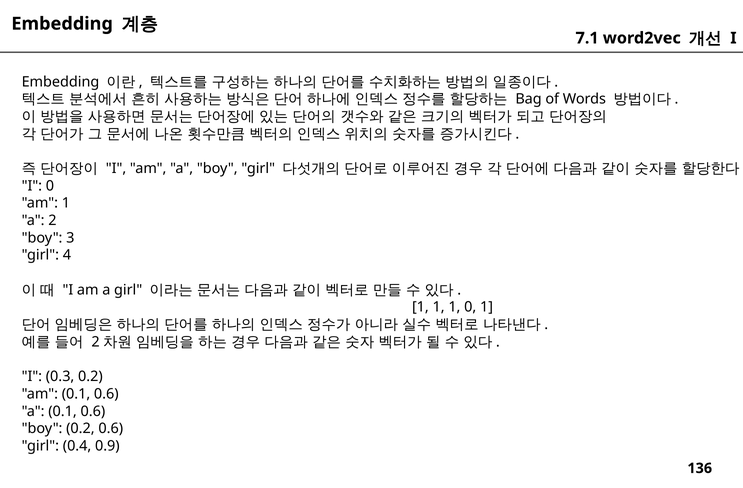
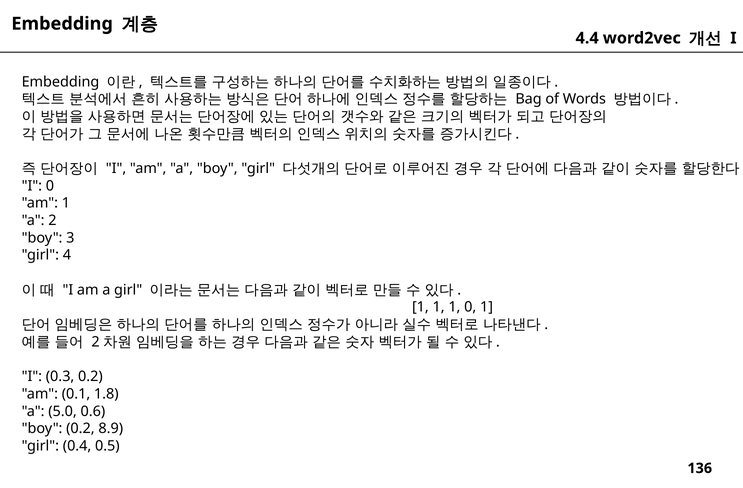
7.1: 7.1 -> 4.4 (587, 38)
am 0.1 0.6: 0.6 -> 1.8 (106, 394)
a 0.1: 0.1 -> 5.0 (63, 411)
0.2 0.6: 0.6 -> 8.9 (111, 429)
0.9: 0.9 -> 0.5 (107, 446)
